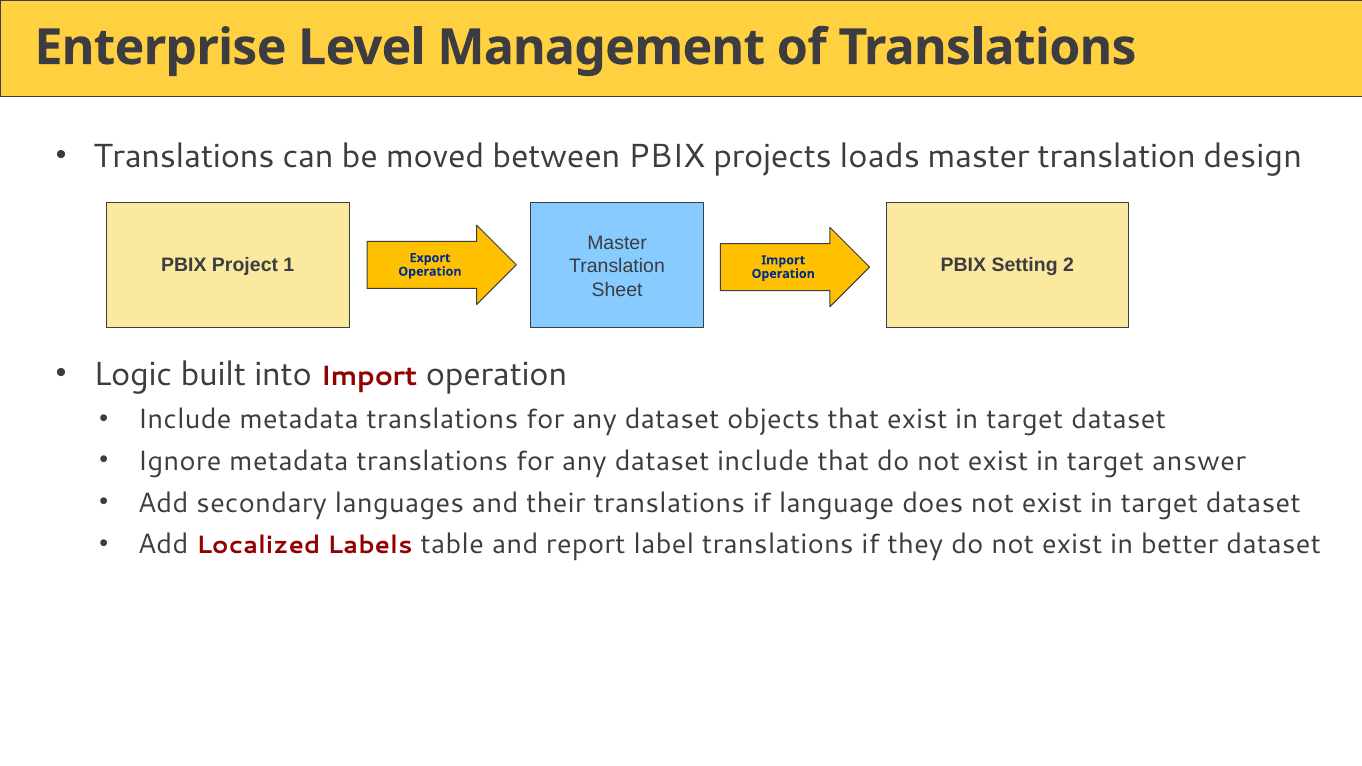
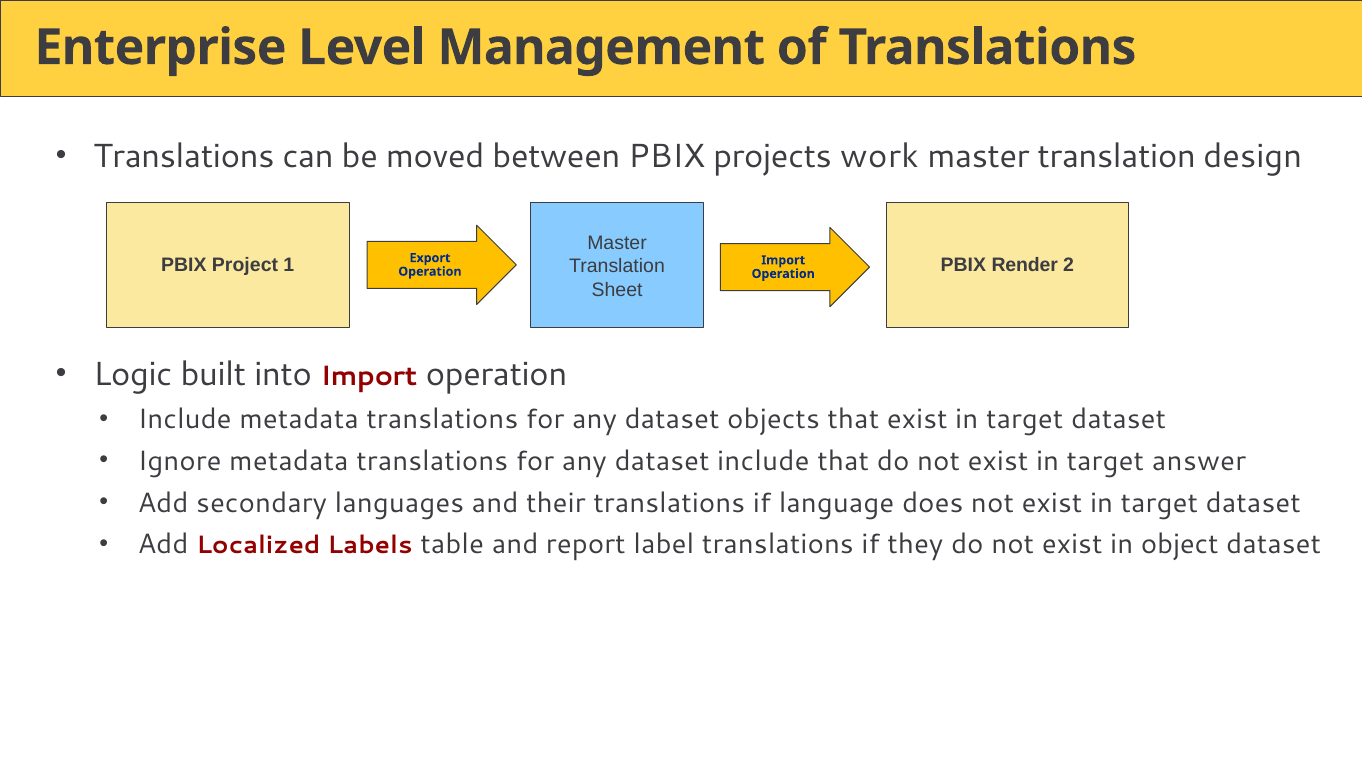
loads: loads -> work (880, 157)
Setting: Setting -> Render (1025, 265)
better: better -> object (1180, 545)
